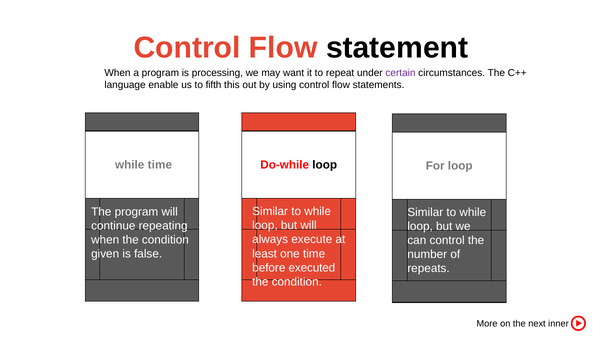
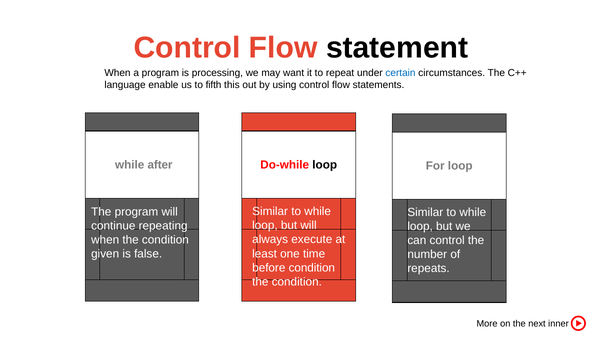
certain colour: purple -> blue (400, 73)
while time: time -> after (160, 165)
before executed: executed -> condition (312, 267)
